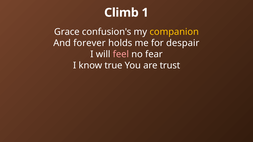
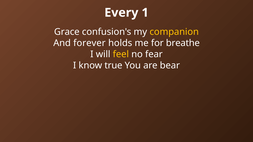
Climb: Climb -> Every (121, 13)
despair: despair -> breathe (183, 43)
feel colour: pink -> yellow (121, 54)
trust: trust -> bear (170, 66)
